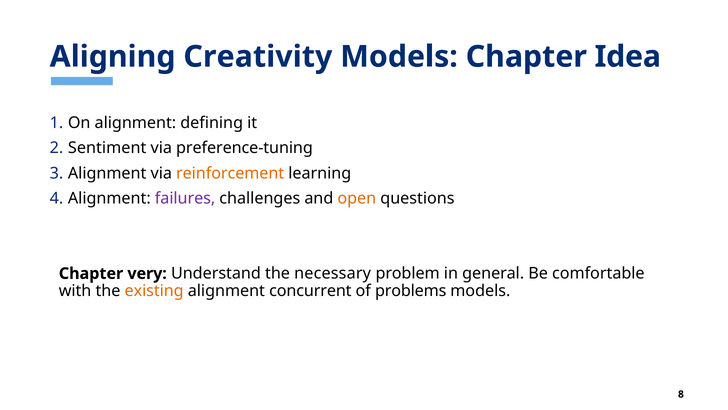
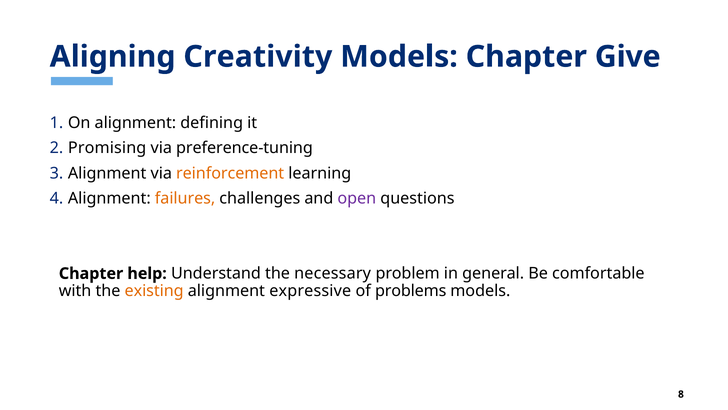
Idea: Idea -> Give (628, 57)
Sentiment: Sentiment -> Promising (107, 148)
failures colour: purple -> orange (185, 198)
open colour: orange -> purple (357, 198)
very: very -> help (147, 273)
concurrent: concurrent -> expressive (310, 291)
